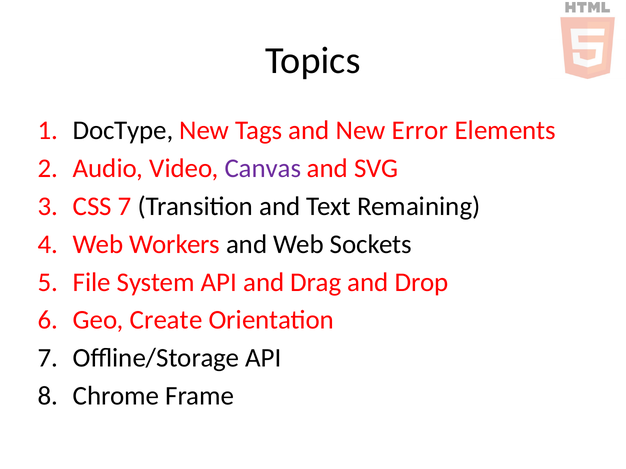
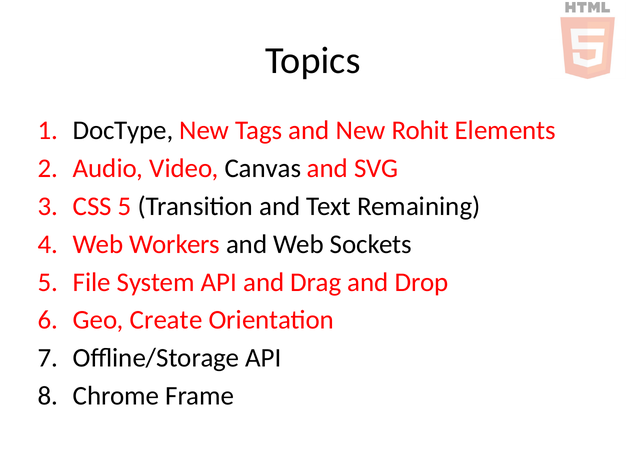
Error: Error -> Rohit (420, 131)
Canvas colour: purple -> black (263, 169)
CSS 7: 7 -> 5 (125, 207)
